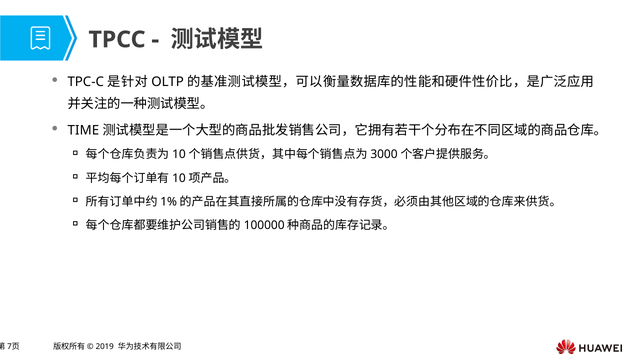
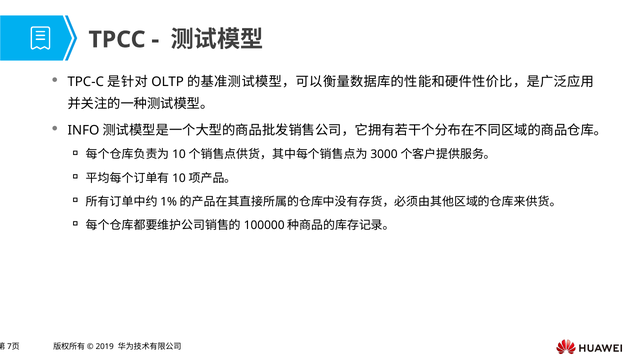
TIME: TIME -> INFO (83, 130)
